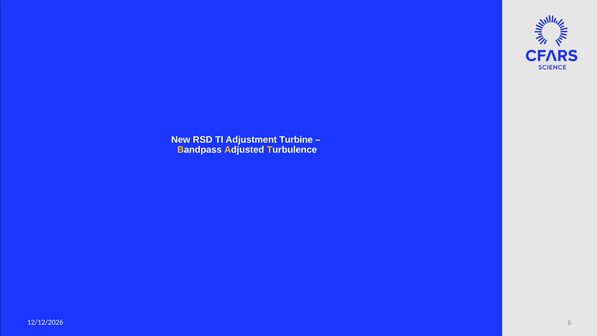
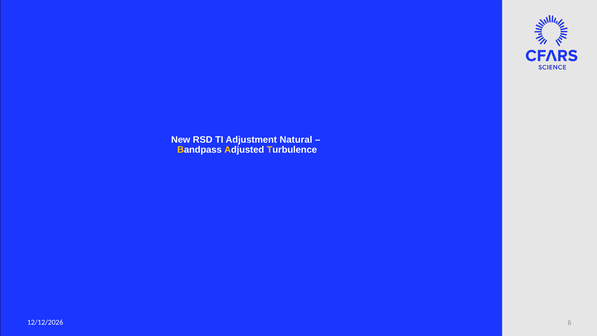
Turbine: Turbine -> Natural (296, 140)
